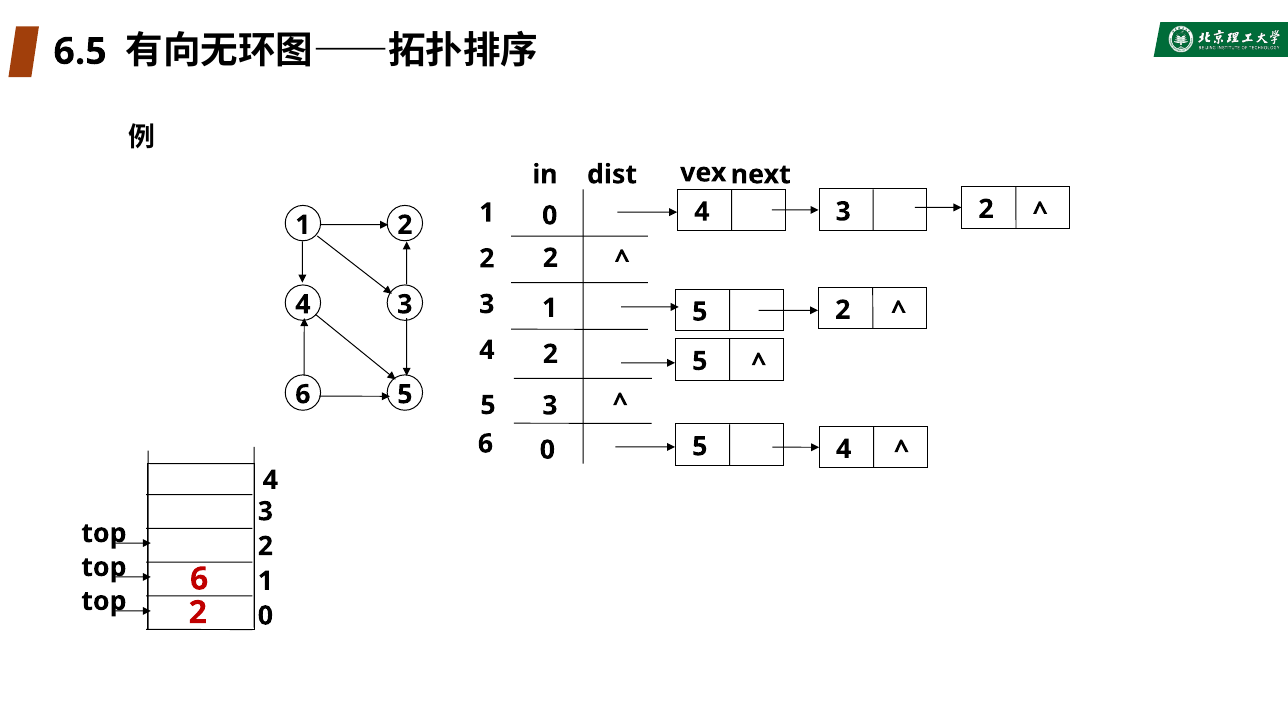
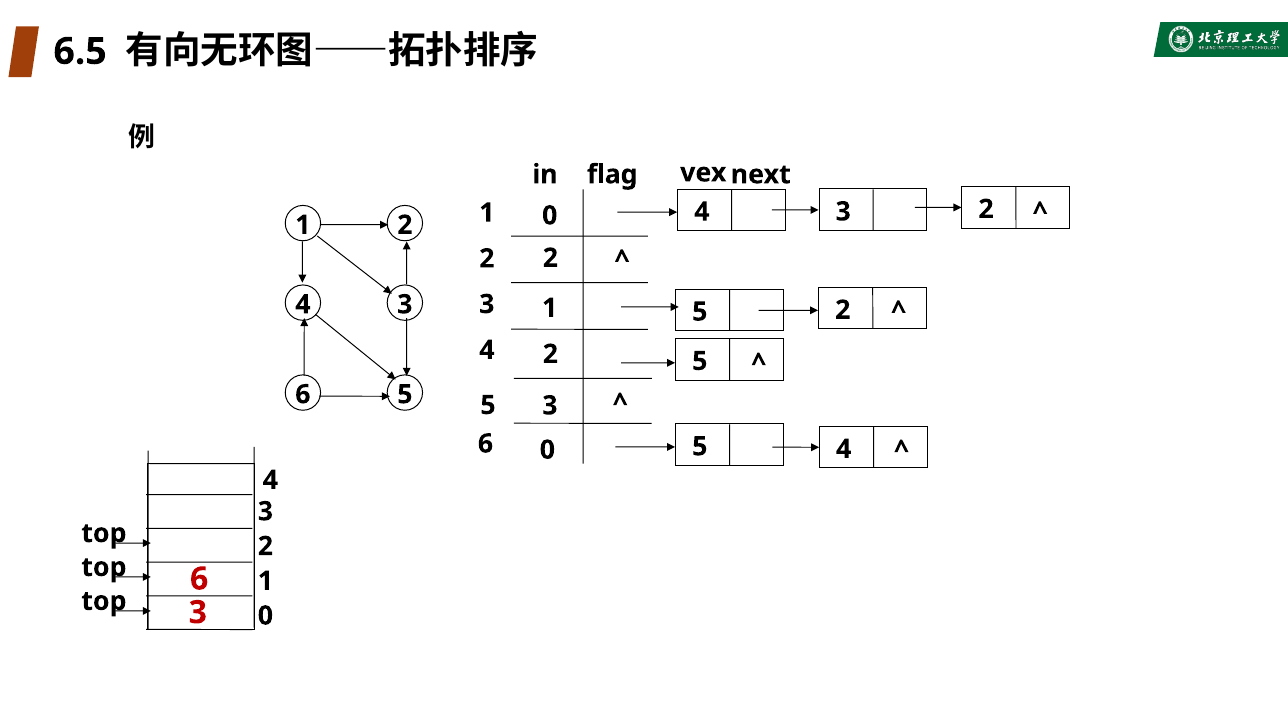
dist: dist -> flag (612, 174)
top 2: 2 -> 3 (198, 612)
